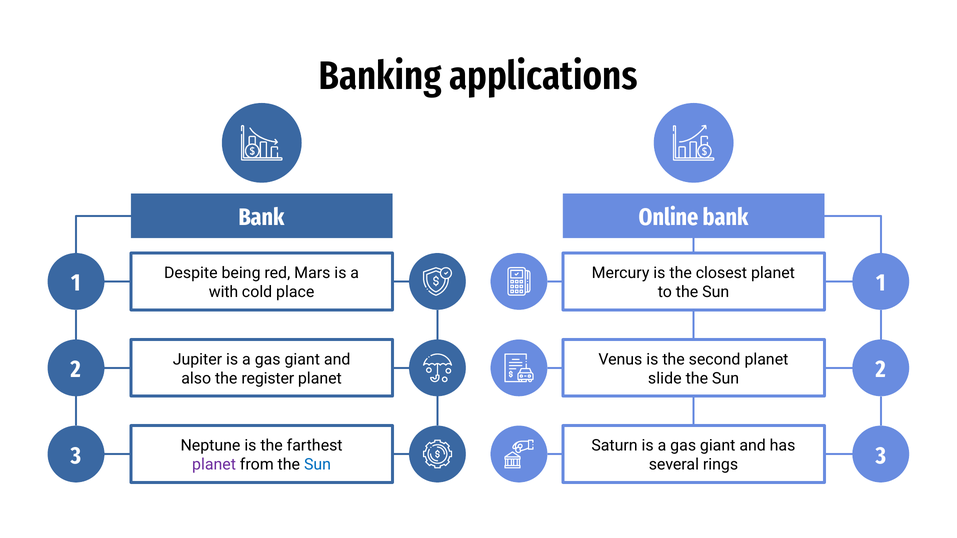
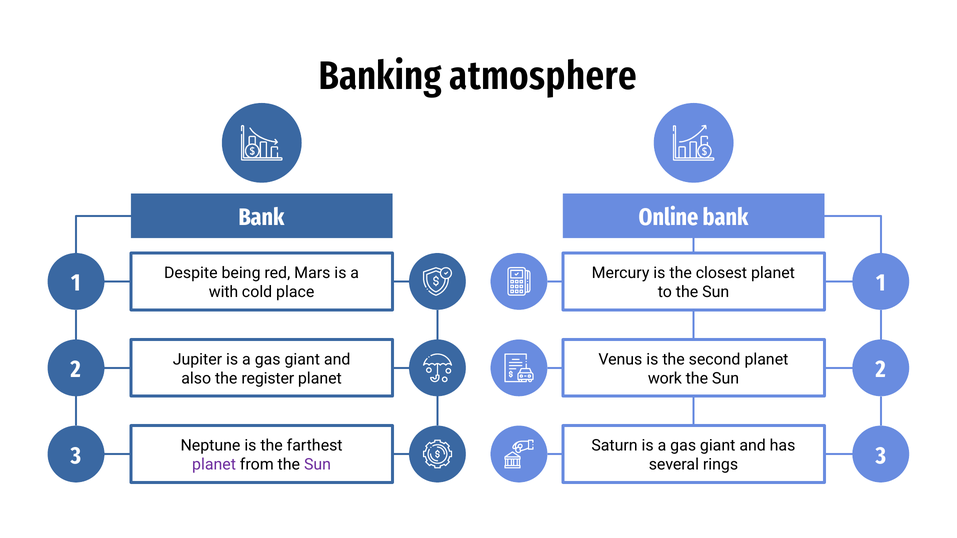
applications: applications -> atmosphere (543, 76)
slide: slide -> work (665, 379)
Sun colour: blue -> purple (318, 465)
